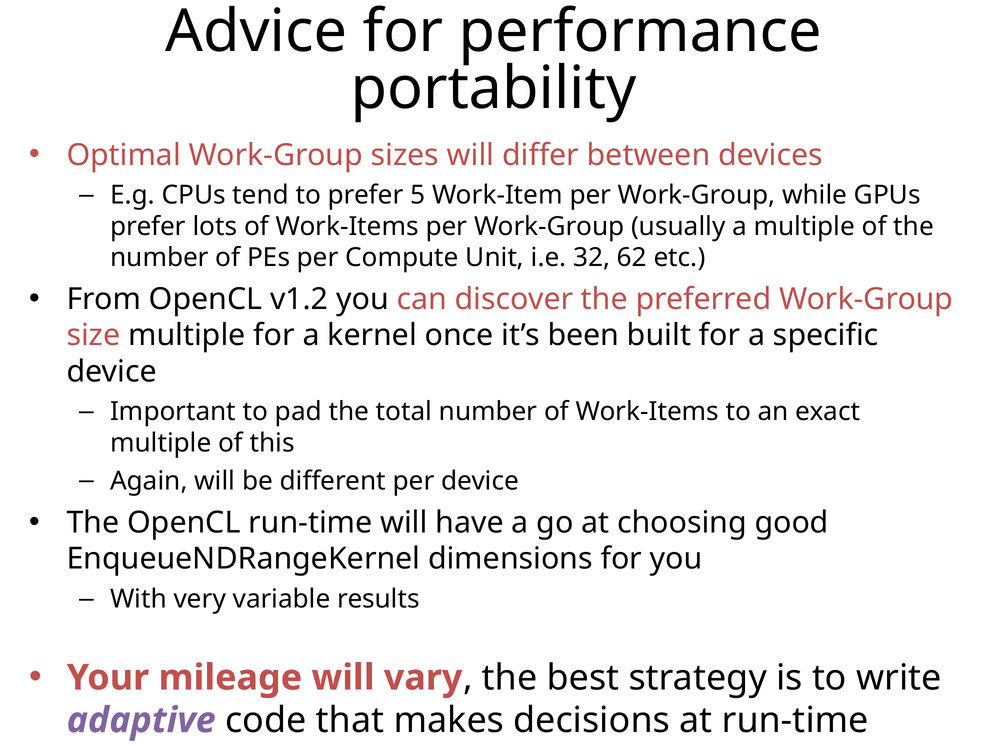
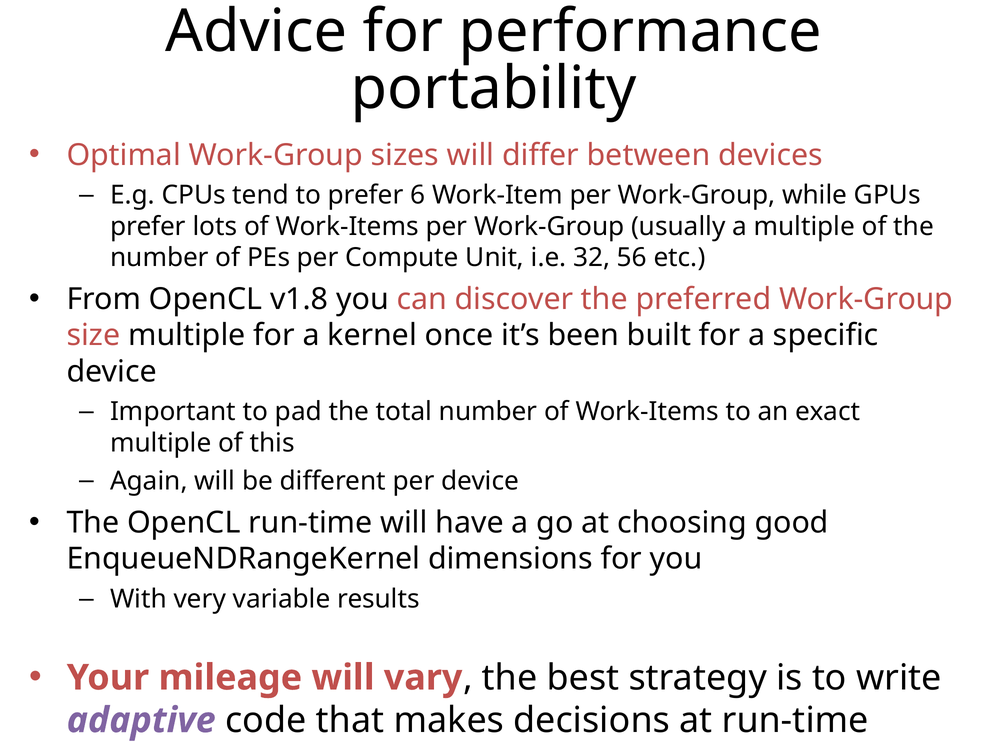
5: 5 -> 6 (418, 195)
62: 62 -> 56 (632, 258)
v1.2: v1.2 -> v1.8 (299, 299)
